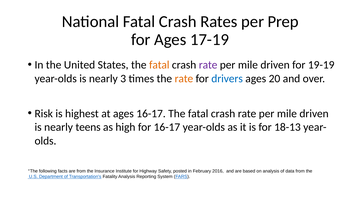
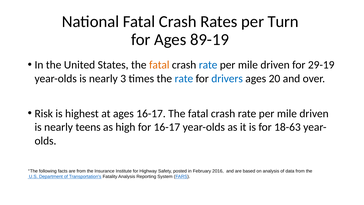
Prep: Prep -> Turn (283, 22)
17-19: 17-19 -> 89-19 (210, 40)
rate colour: purple -> blue (208, 65)
19-19: 19-19 -> 29-19 (321, 65)
rate colour: orange -> blue (184, 79)
18-13: 18-13 -> 18-63 (287, 127)
